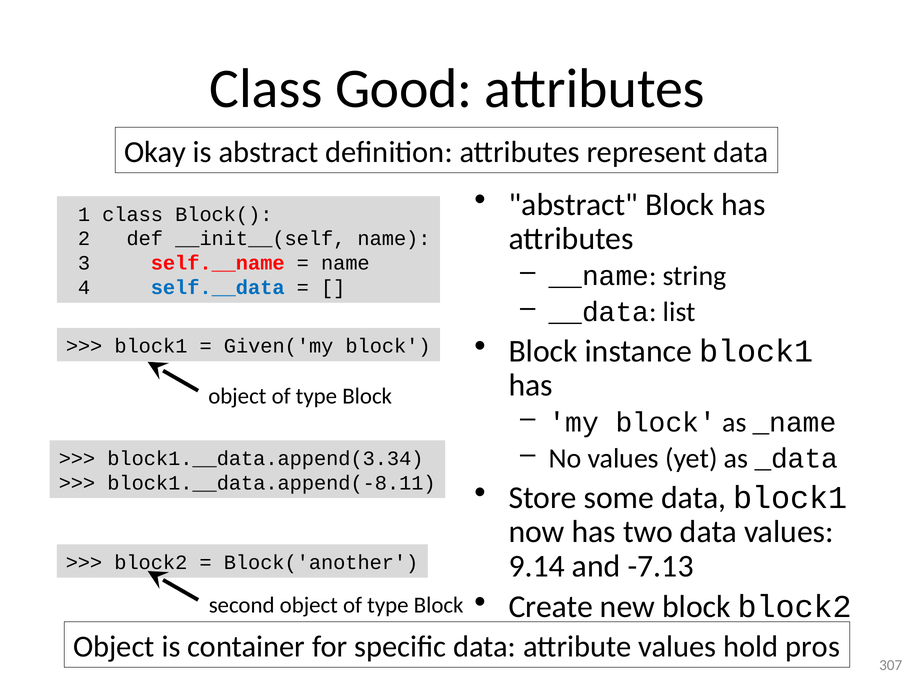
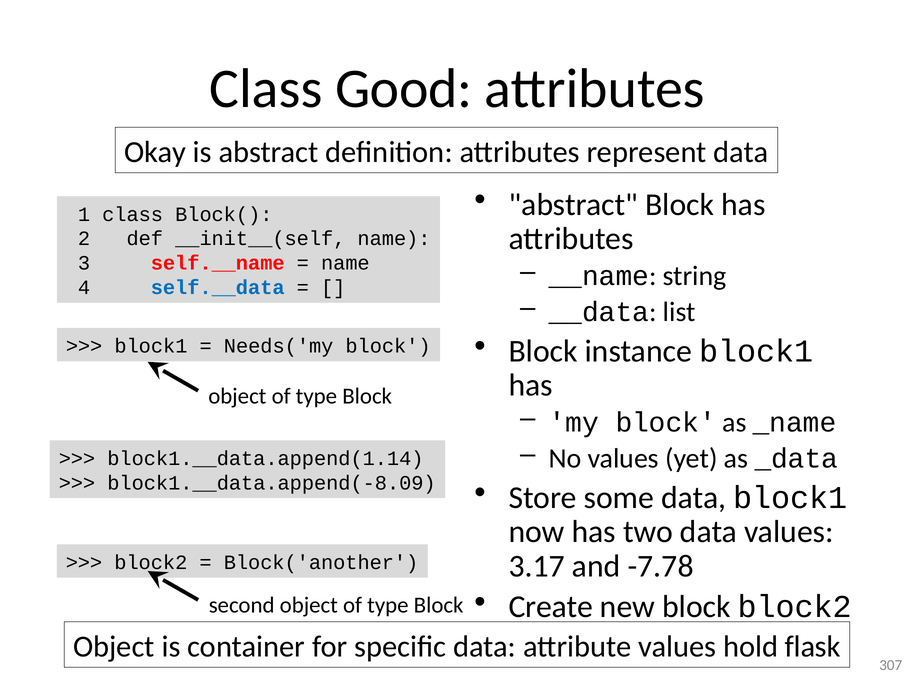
Given('my: Given('my -> Needs('my (279, 346)
block1.__data.append(3.34: block1.__data.append(3.34 -> block1.__data.append(1.14 (265, 458)
block1.__data.append(-8.11: block1.__data.append(-8.11 -> block1.__data.append(-8.09 (272, 482)
9.14: 9.14 -> 3.17 (537, 566)
-7.13: -7.13 -> -7.78 (661, 566)
pros: pros -> flask (813, 646)
